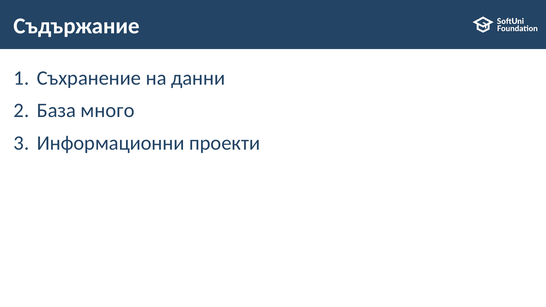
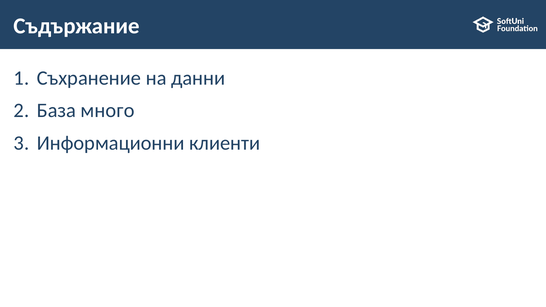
проекти: проекти -> клиенти (225, 143)
